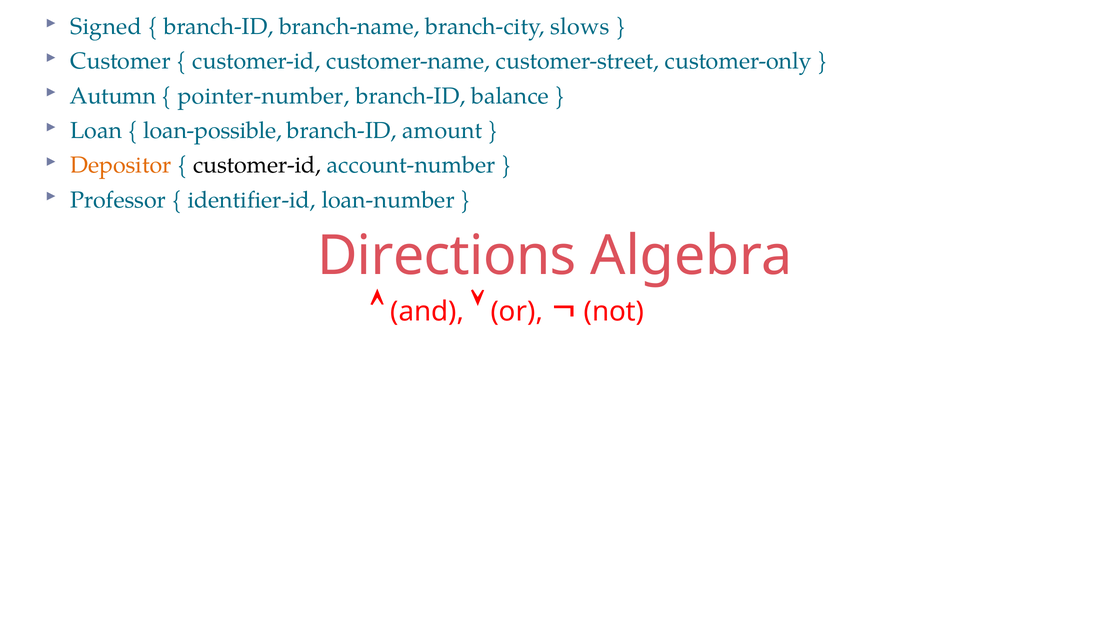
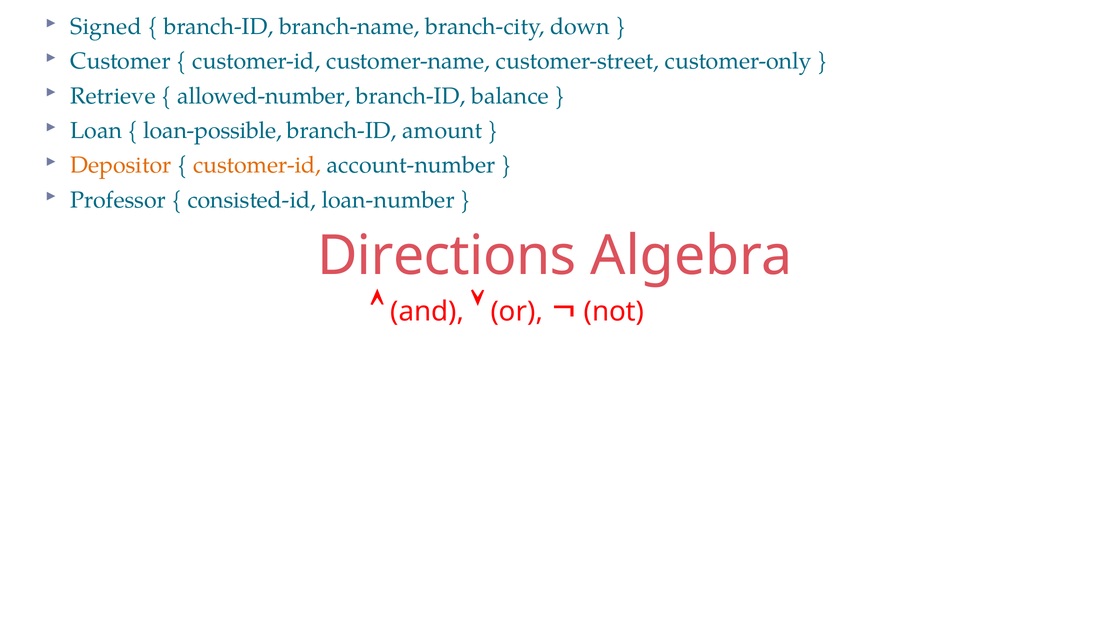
slows: slows -> down (580, 27)
Autumn: Autumn -> Retrieve (113, 96)
pointer-number: pointer-number -> allowed-number (264, 96)
customer-id colour: black -> orange (257, 165)
identifier-id: identifier-id -> consisted-id (252, 200)
